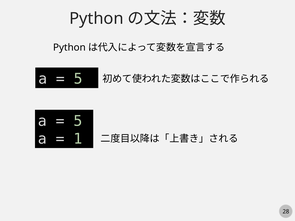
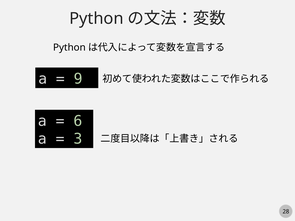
5: 5 -> 9 (78, 79)
5: 5 -> 6 (78, 121)
1: 1 -> 3 (78, 139)
